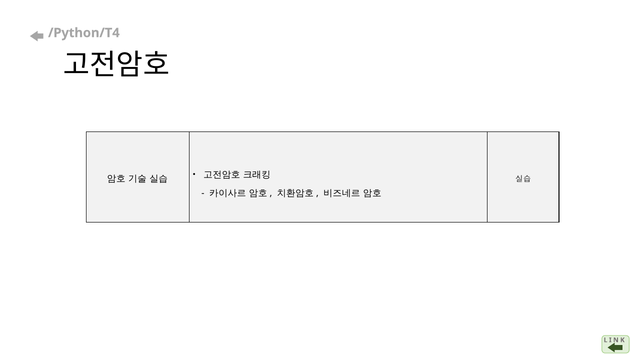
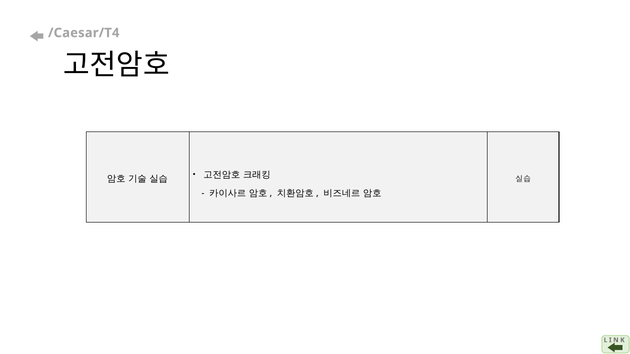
/Python/T4: /Python/T4 -> /Caesar/T4 (84, 33)
